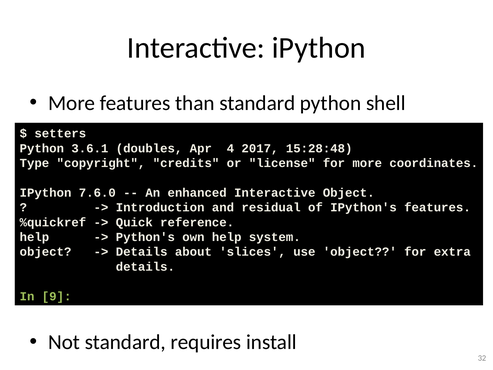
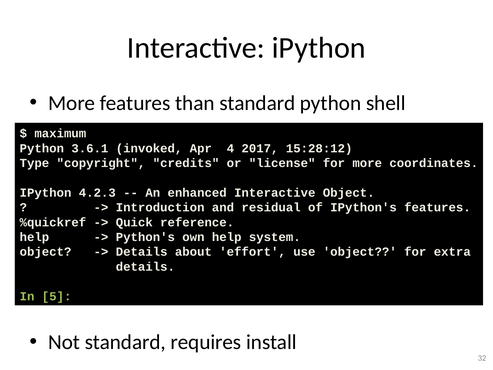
setters: setters -> maximum (60, 133)
doubles: doubles -> invoked (149, 148)
15:28:48: 15:28:48 -> 15:28:12 (319, 148)
7.6.0: 7.6.0 -> 4.2.3 (97, 193)
slices: slices -> effort (253, 252)
9: 9 -> 5 (57, 296)
